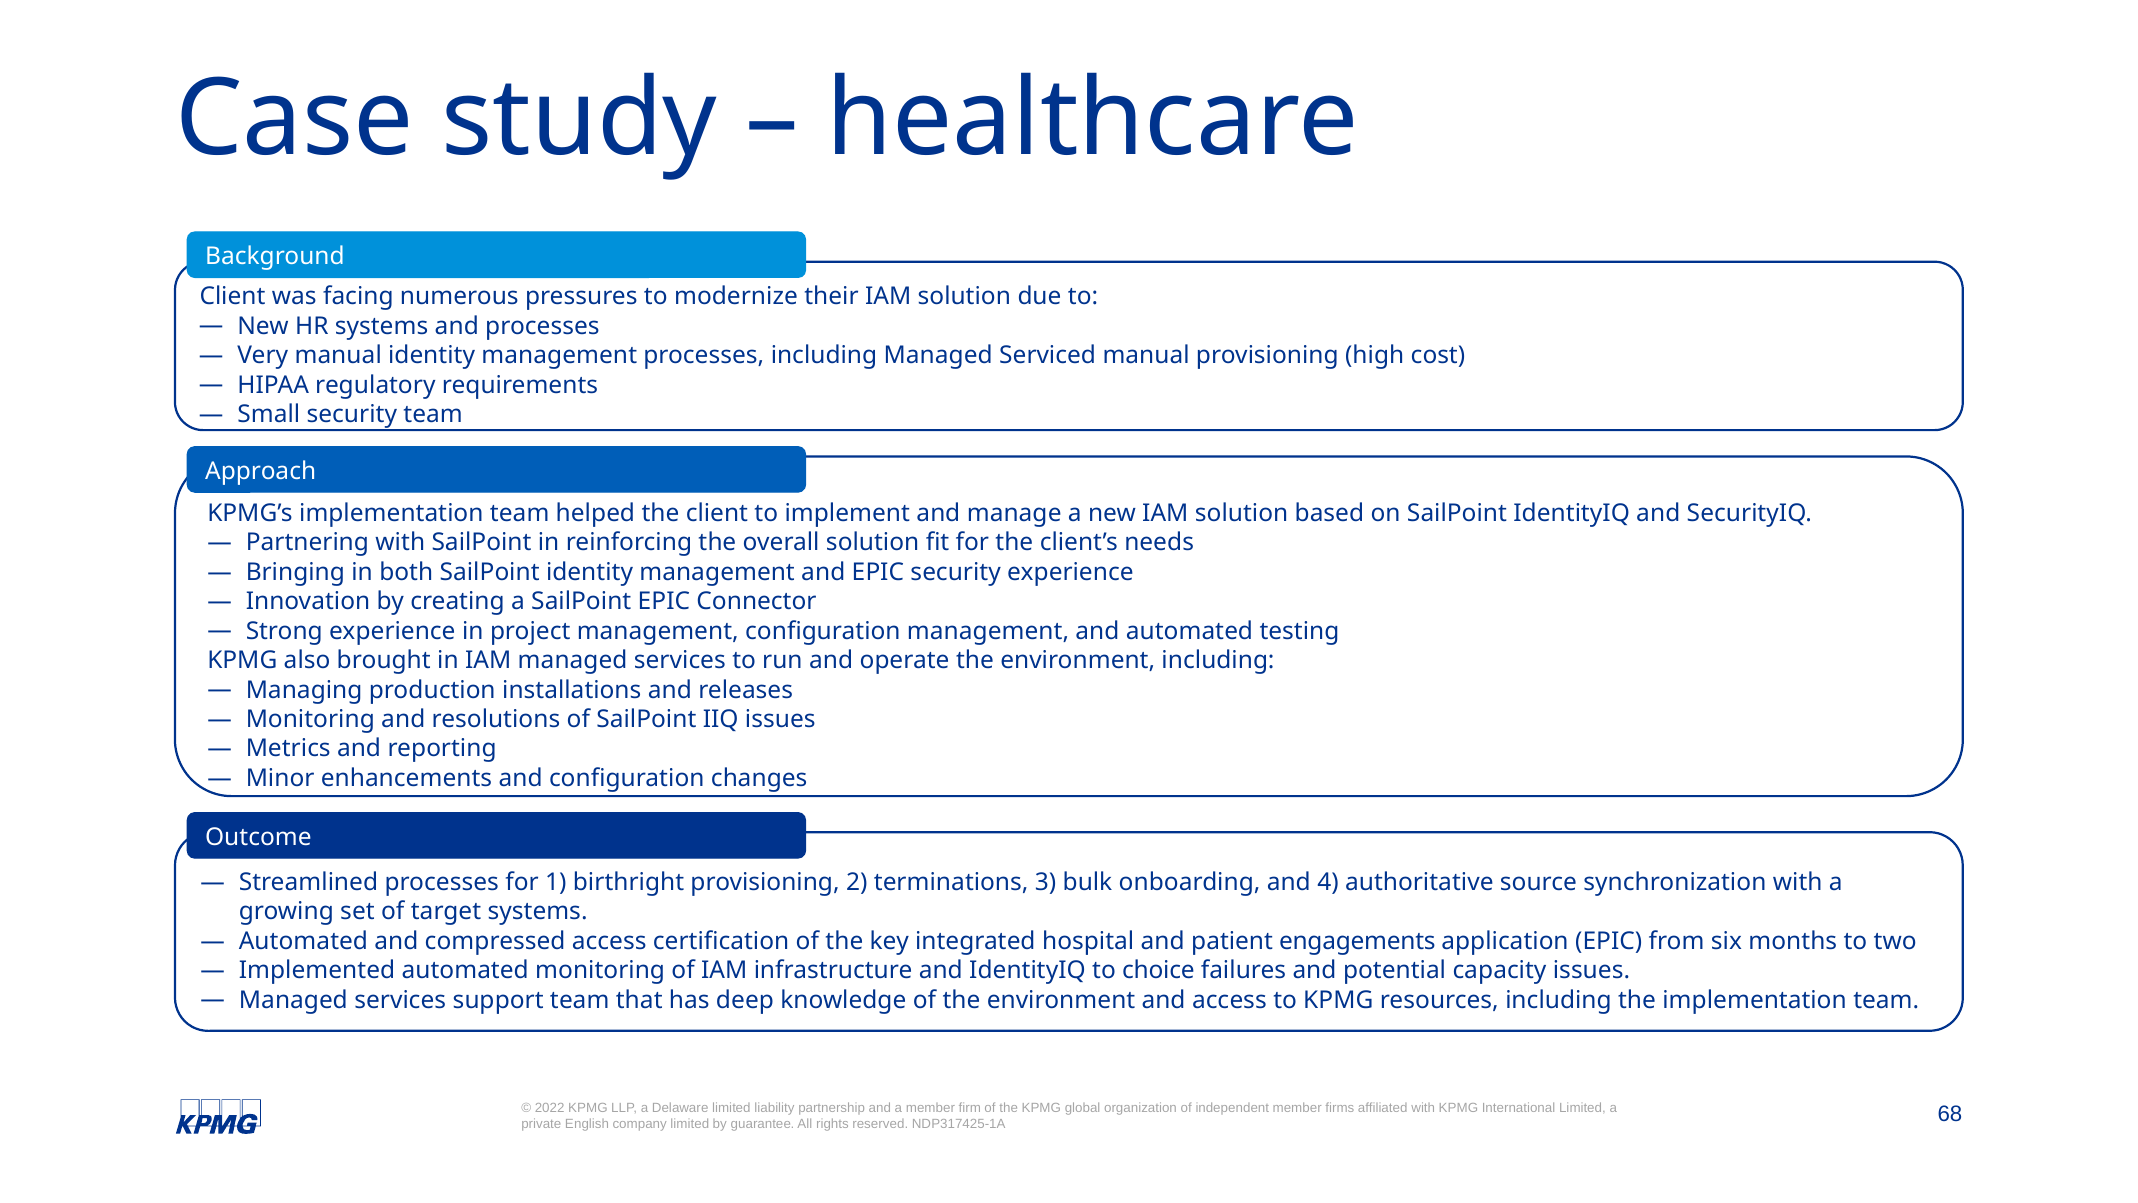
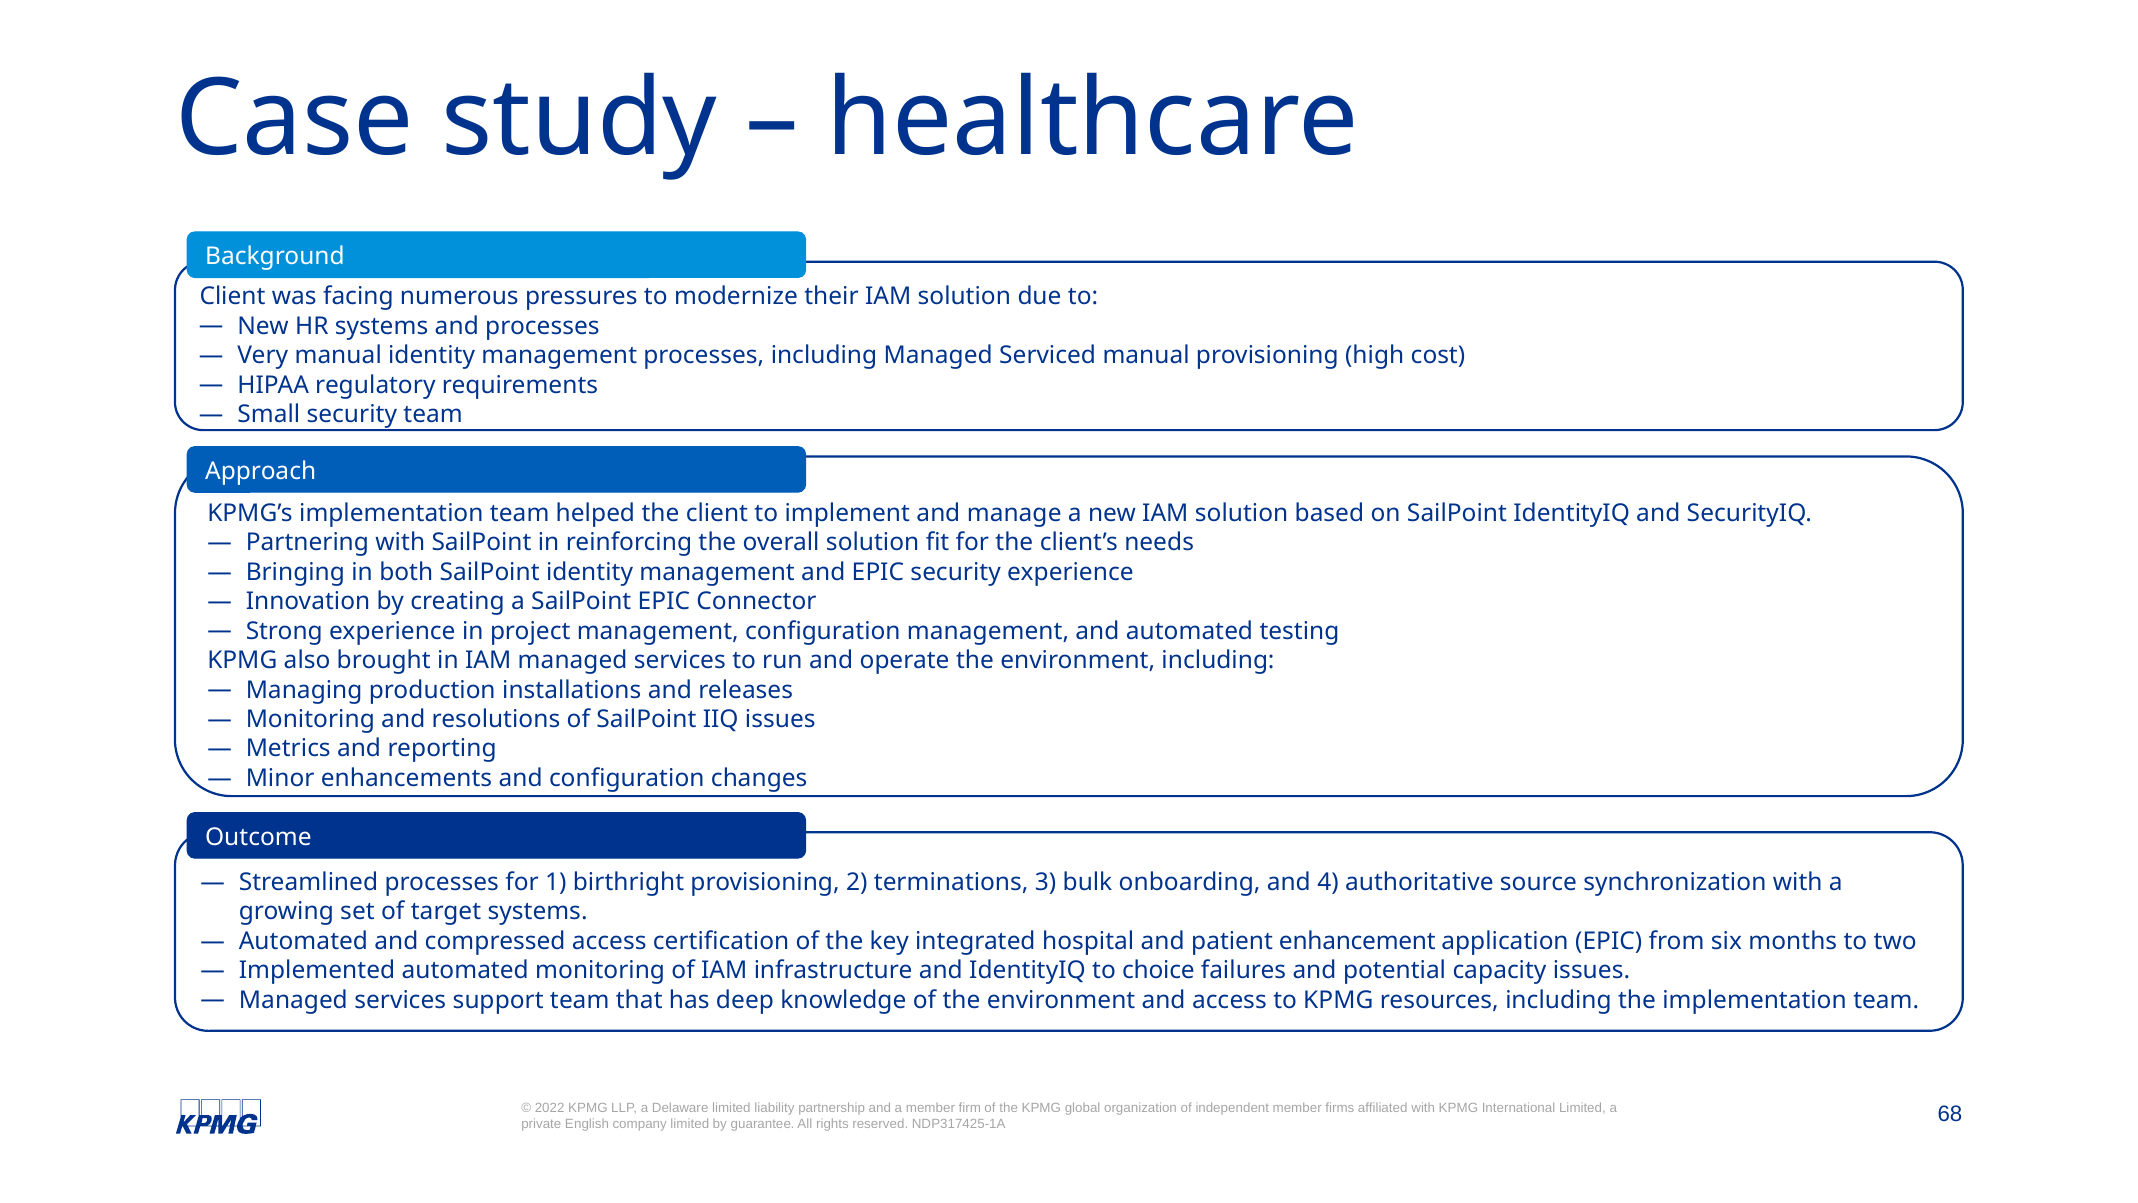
engagements: engagements -> enhancement (1357, 941)
